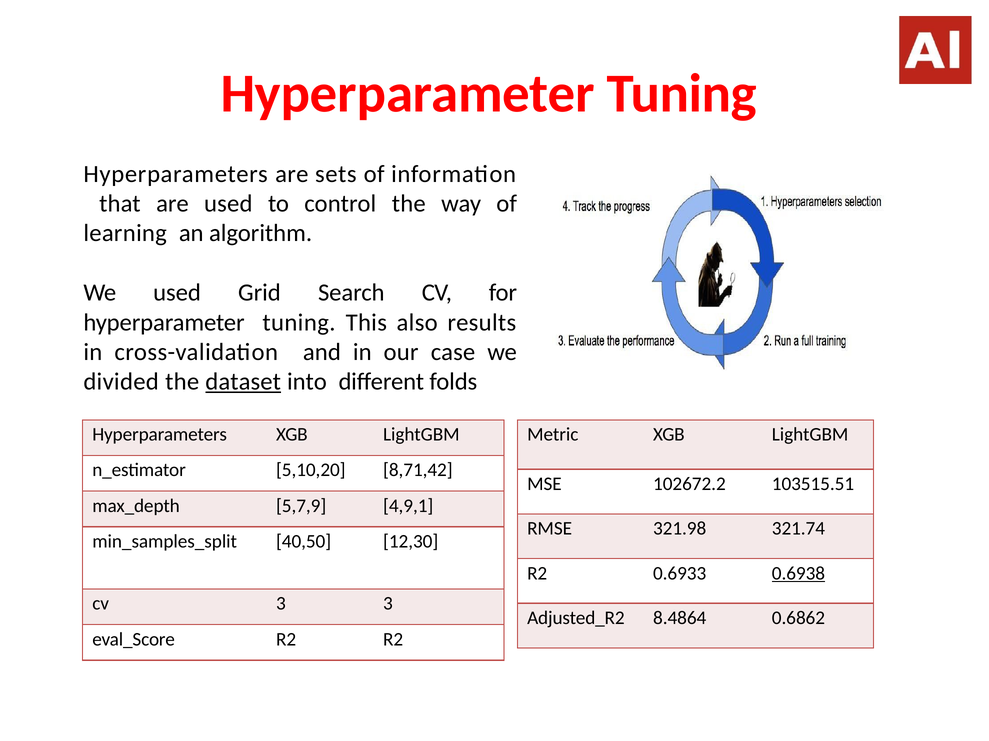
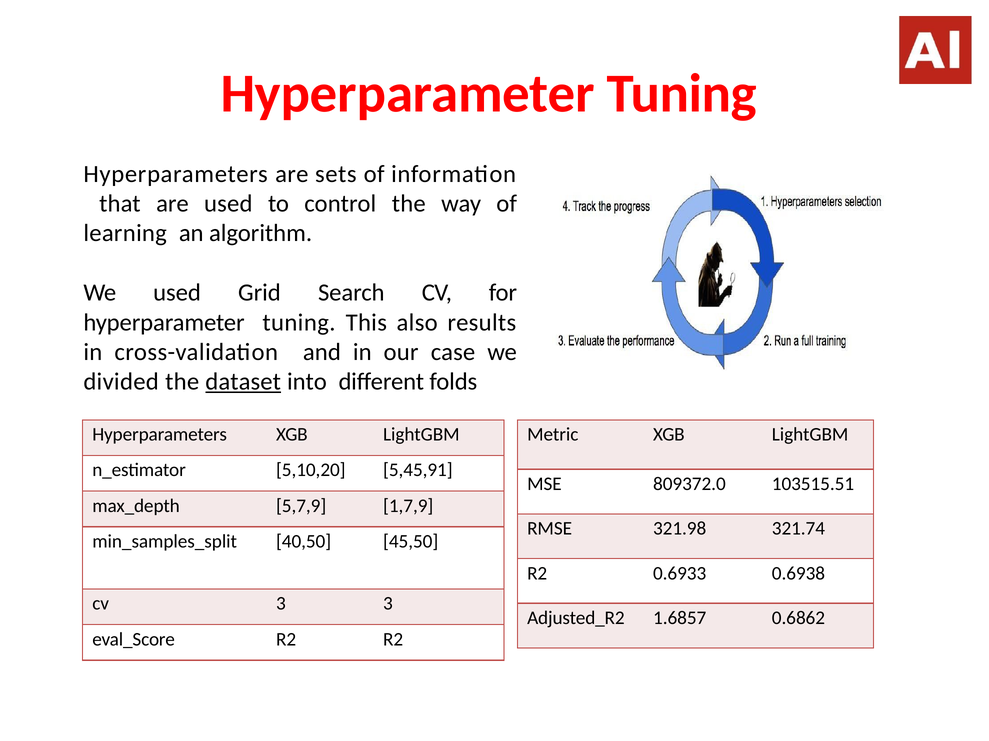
8,71,42: 8,71,42 -> 5,45,91 (418, 471)
102672.2: 102672.2 -> 809372.0 (689, 484)
4,9,1: 4,9,1 -> 1,7,9 (408, 506)
12,30: 12,30 -> 45,50 (411, 542)
0.6938 underline: present -> none (798, 574)
8.4864: 8.4864 -> 1.6857 (680, 618)
